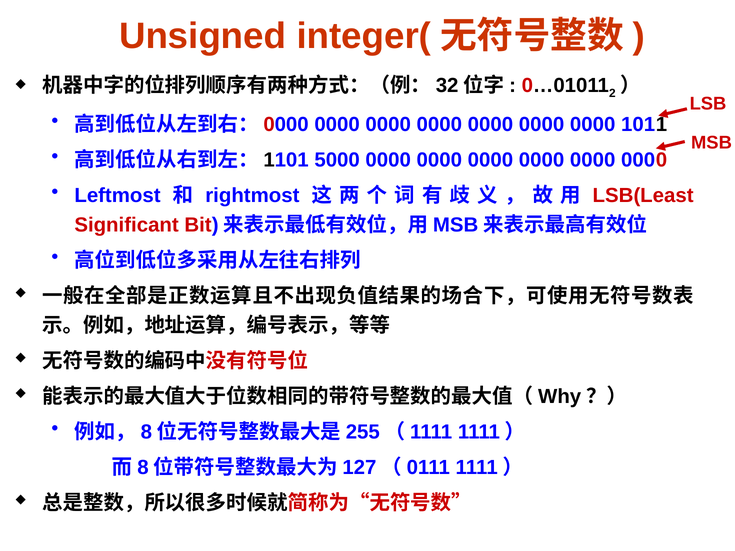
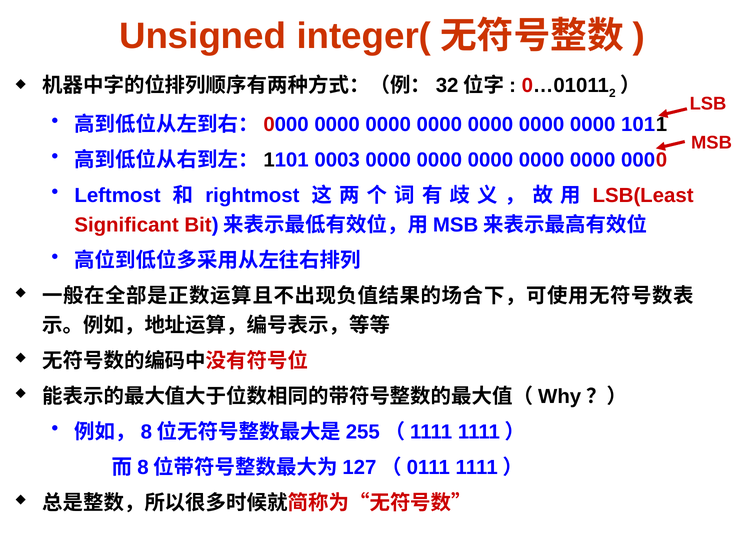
5000: 5000 -> 0003 (337, 160)
